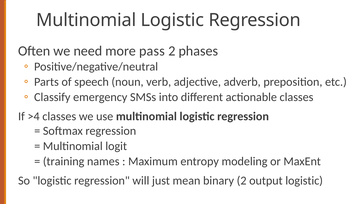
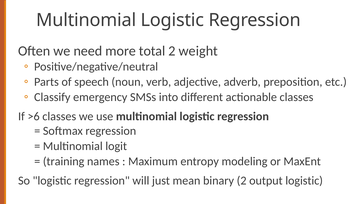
pass: pass -> total (152, 51)
phases: phases -> weight (198, 51)
>4: >4 -> >6 (34, 116)
